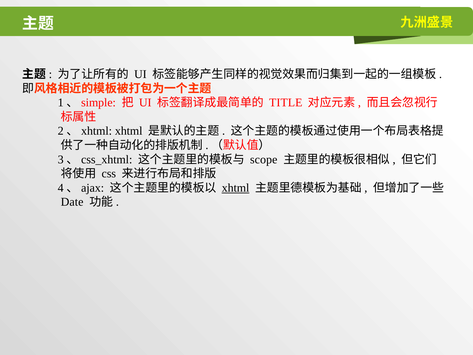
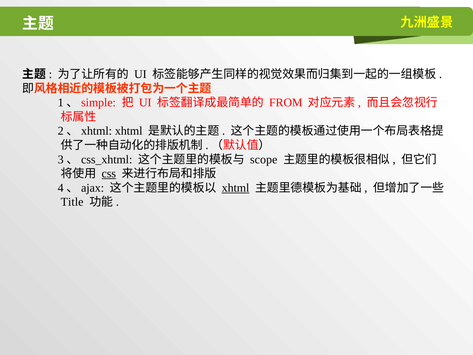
TITLE: TITLE -> FROM (286, 103)
css underline: none -> present (109, 174)
Date: Date -> Title (72, 202)
